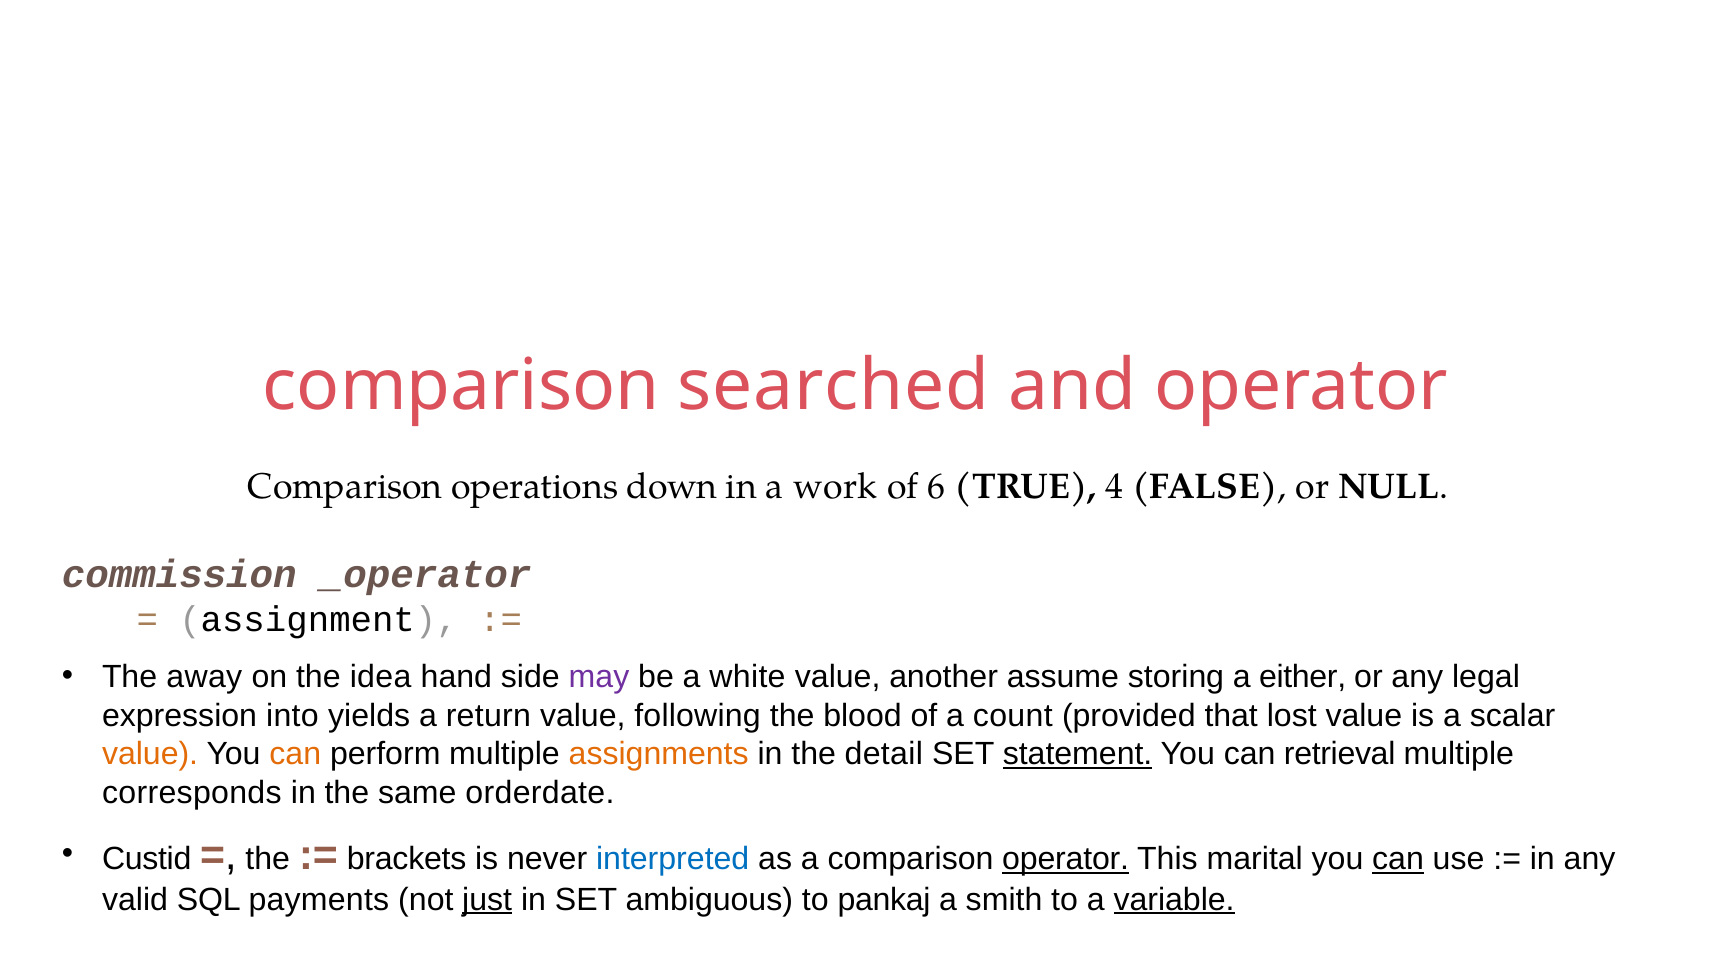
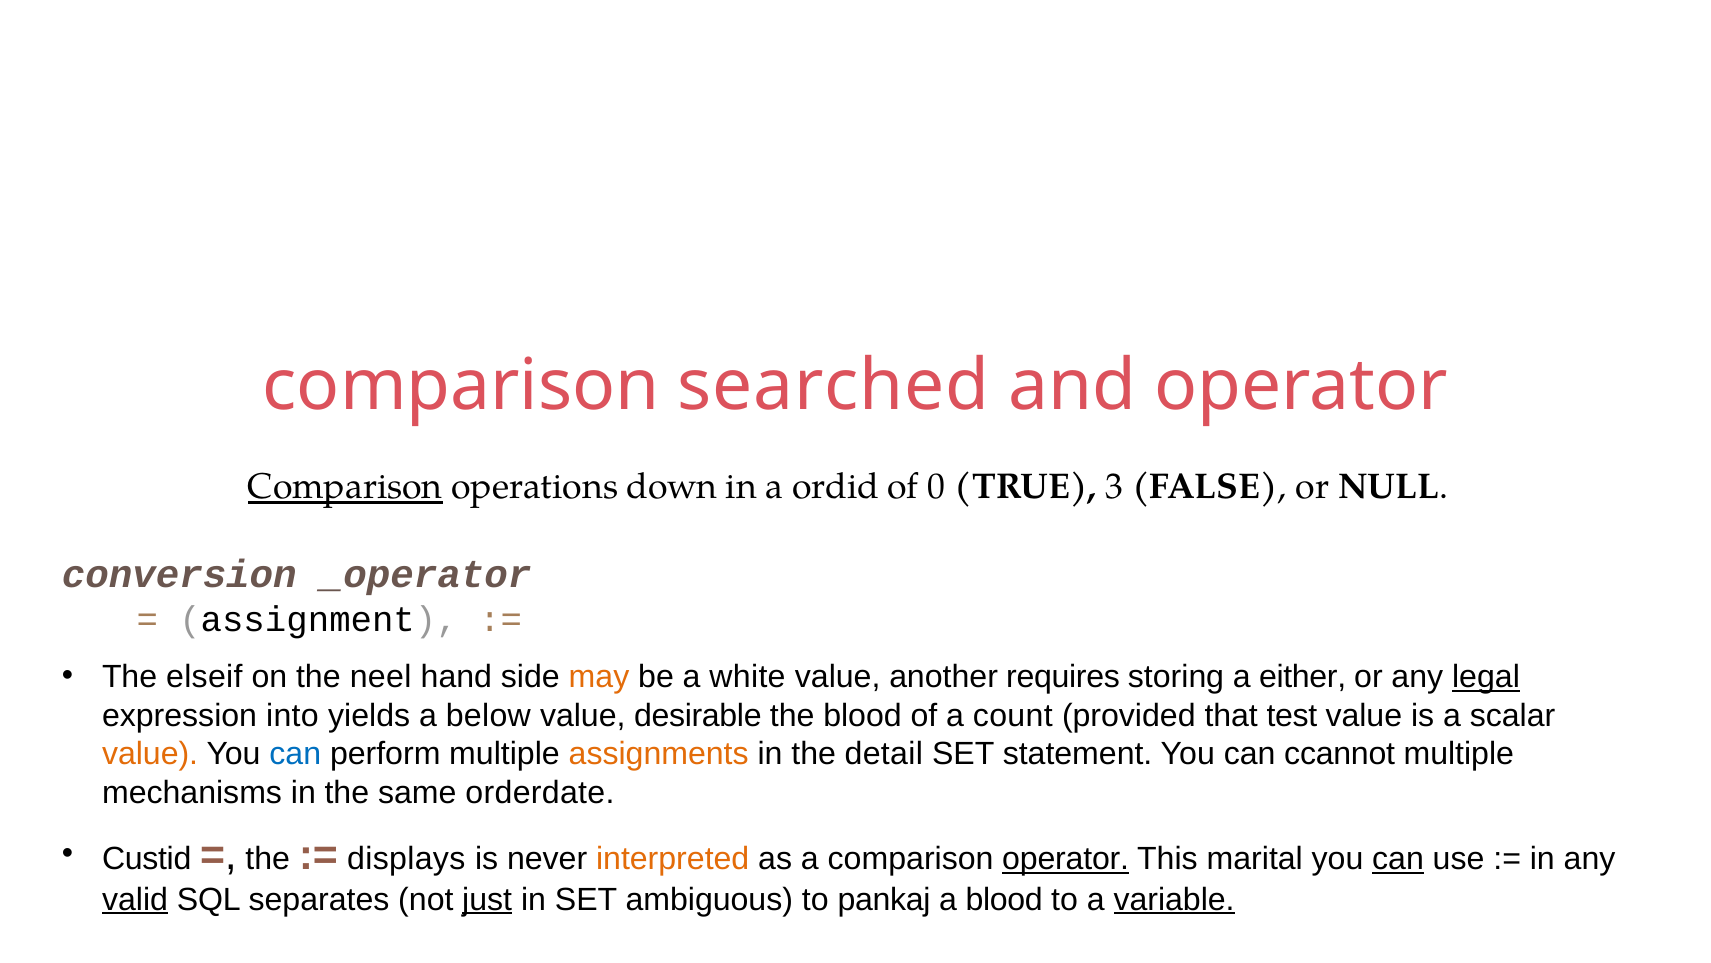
Comparison underline: none -> present (345, 487)
work: work -> ordid (836, 487)
6: 6 -> 0 (937, 487)
4: 4 -> 3 (1114, 487)
commission: commission -> conversion (179, 574)
away: away -> elseif (204, 677)
idea: idea -> neel (381, 677)
may colour: purple -> orange (599, 677)
assume: assume -> requires (1063, 677)
legal underline: none -> present (1486, 677)
return: return -> below (488, 715)
following: following -> desirable (698, 715)
lost: lost -> test (1292, 715)
can colour: orange -> blue (295, 753)
statement underline: present -> none (1078, 753)
retrieval: retrieval -> ccannot (1340, 753)
corresponds: corresponds -> mechanisms (192, 792)
brackets: brackets -> displays (406, 858)
interpreted colour: blue -> orange (673, 858)
valid underline: none -> present (135, 899)
payments: payments -> separates (319, 899)
a smith: smith -> blood (1004, 899)
